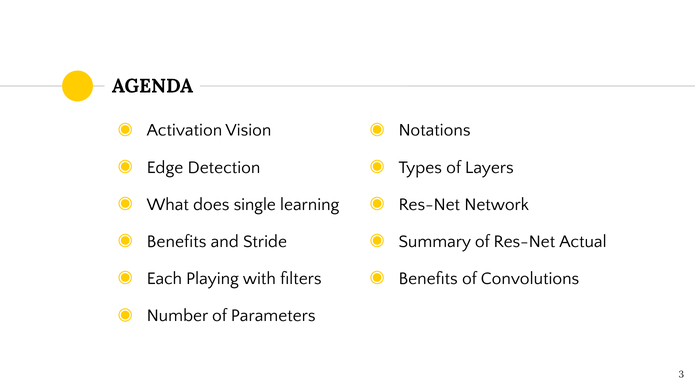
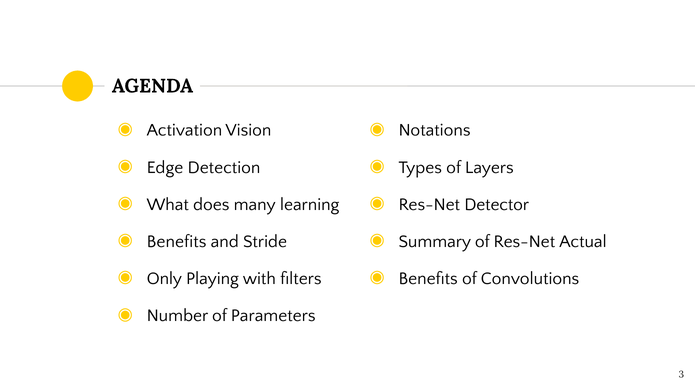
single: single -> many (255, 204)
Network: Network -> Detector (497, 204)
Each: Each -> Only (164, 279)
